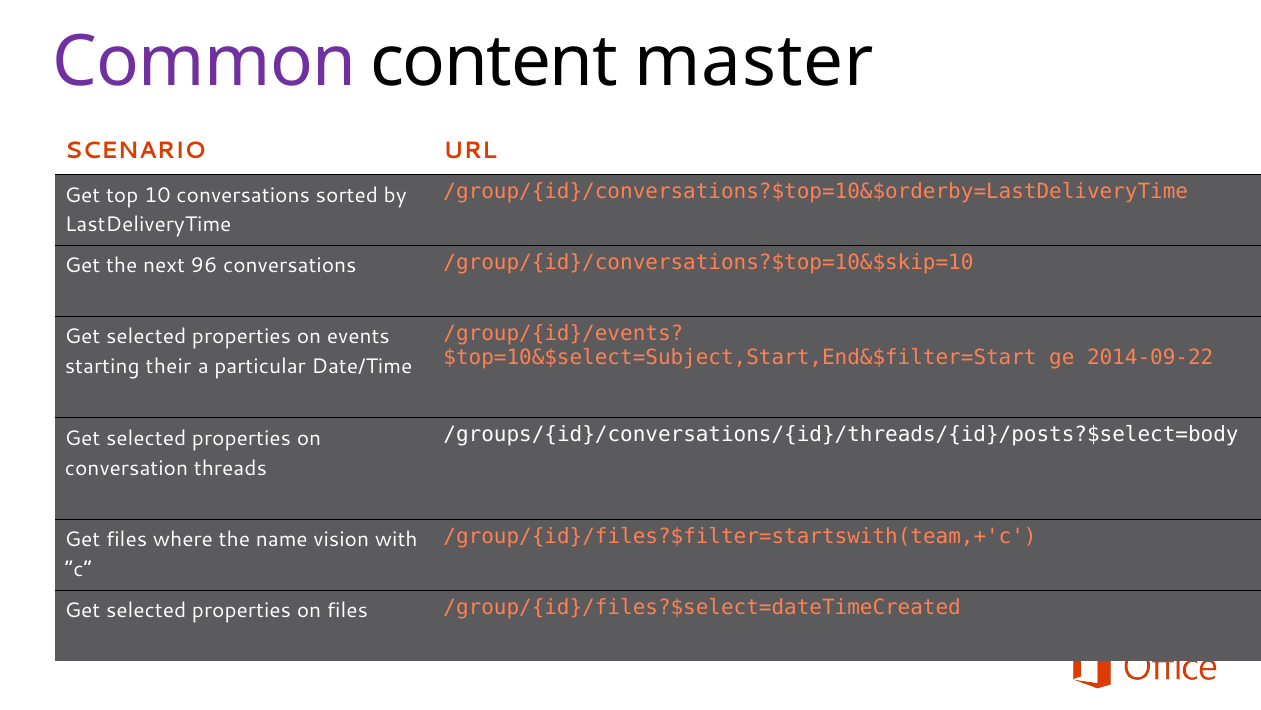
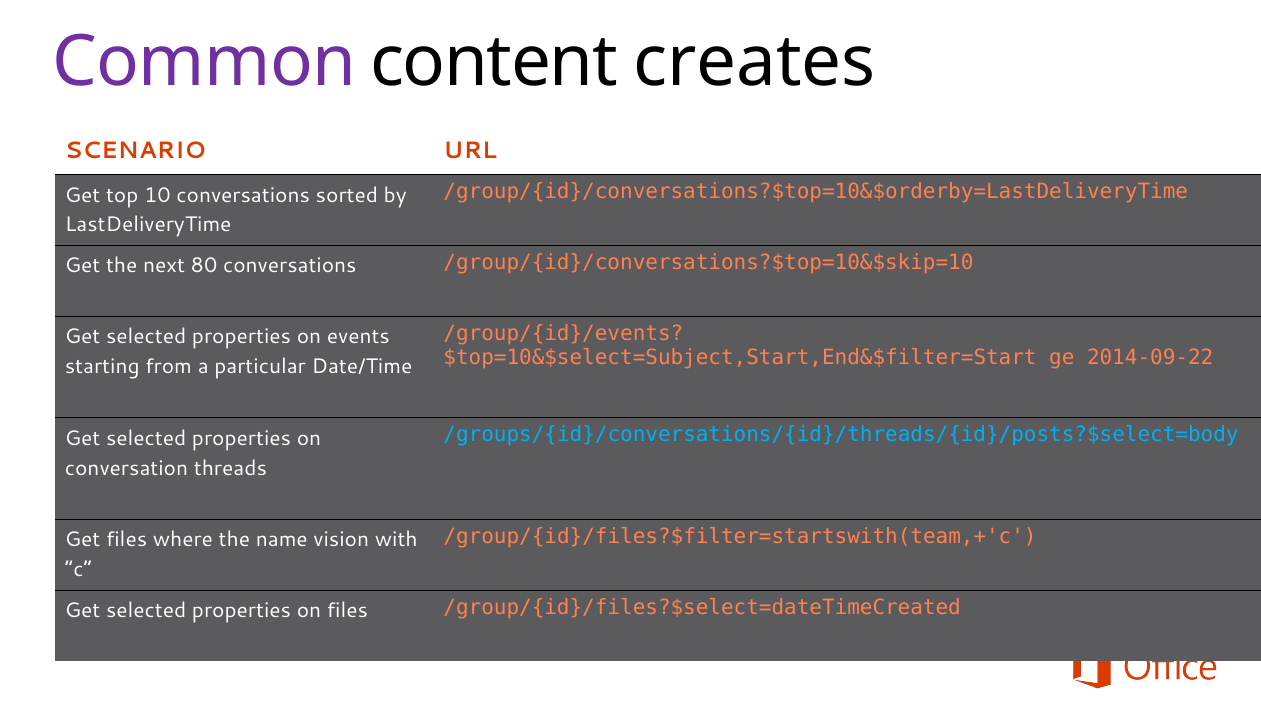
master: master -> creates (755, 62)
96: 96 -> 80 (204, 266)
their: their -> from (169, 366)
/groups/{id}/conversations/{id}/threads/{id}/posts?$select=body colour: white -> light blue (841, 435)
